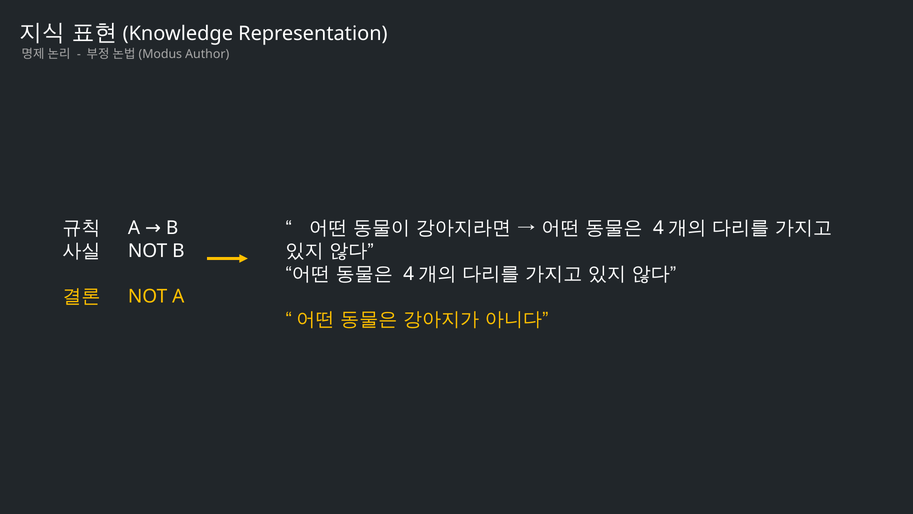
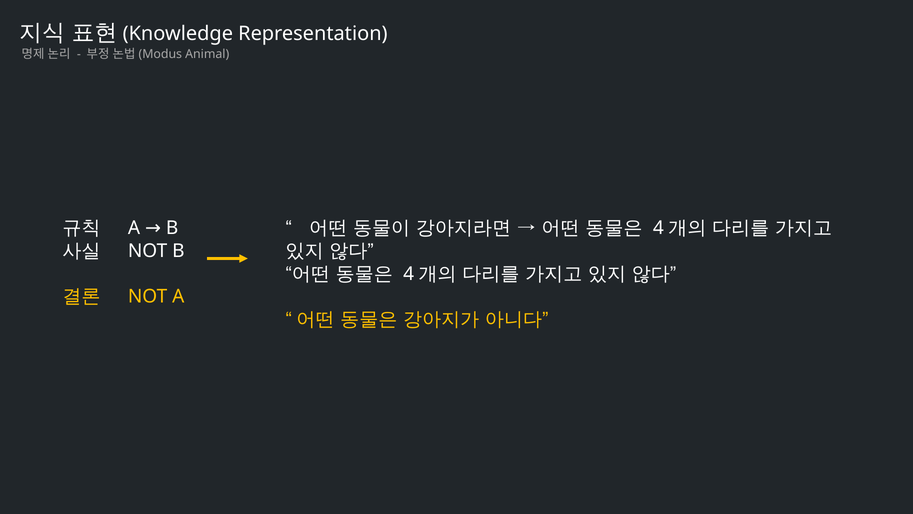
Author: Author -> Animal (207, 54)
